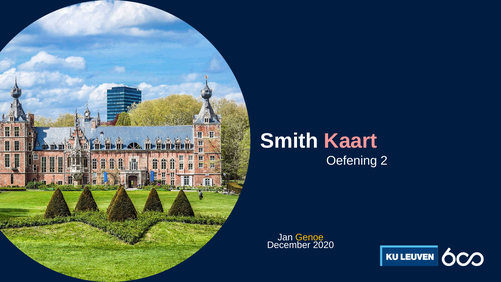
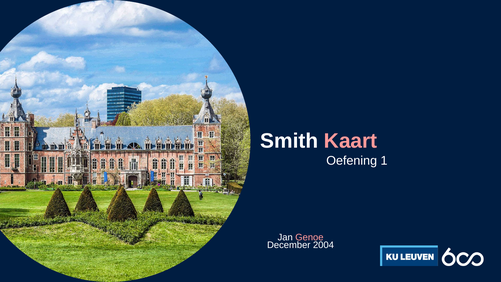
2: 2 -> 1 (384, 161)
Genoe colour: yellow -> pink (309, 237)
2020: 2020 -> 2004 (323, 245)
